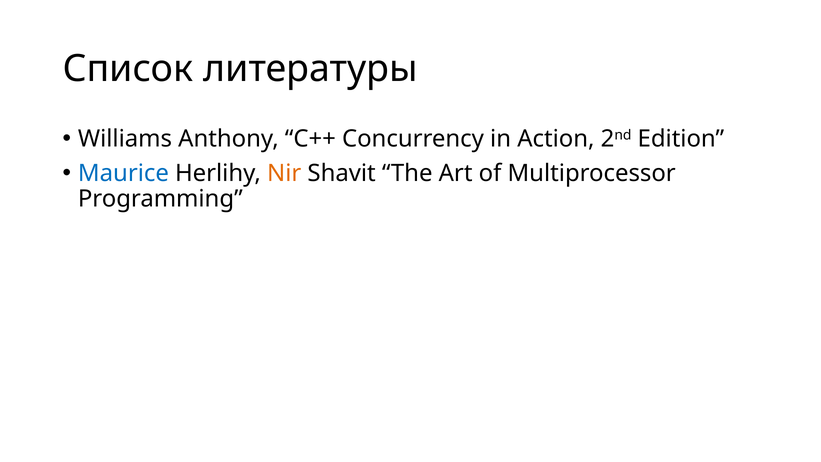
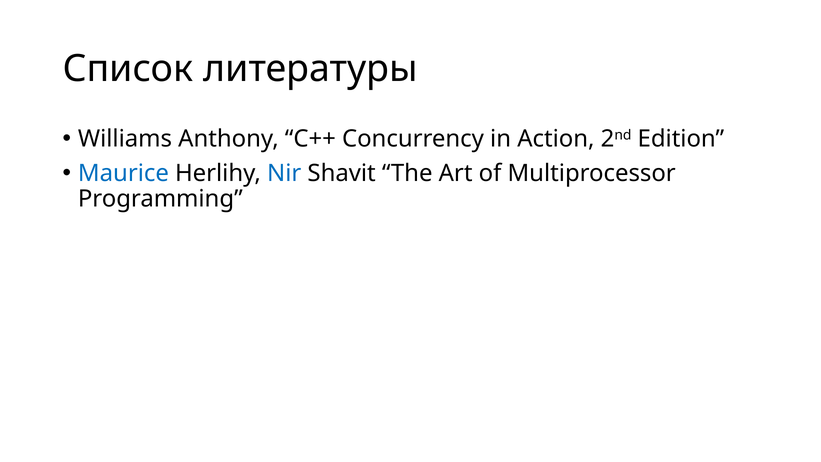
Nir colour: orange -> blue (284, 173)
